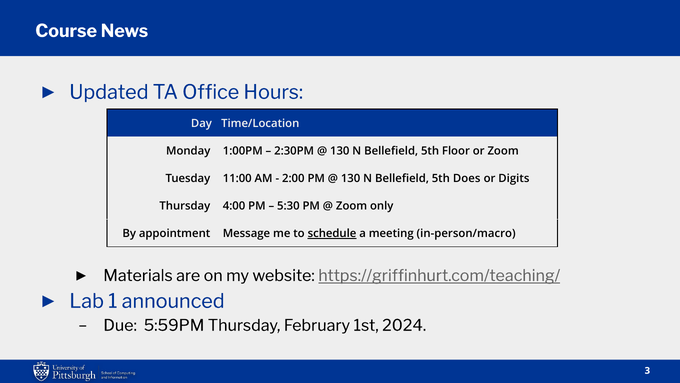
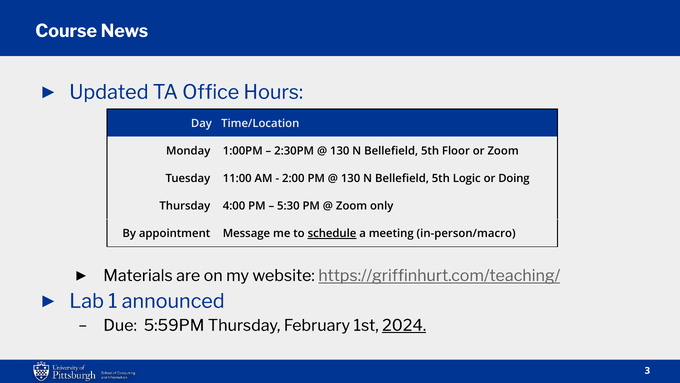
Does: Does -> Logic (467, 178)
Digits: Digits -> Doing (514, 178)
2024 underline: none -> present (404, 325)
